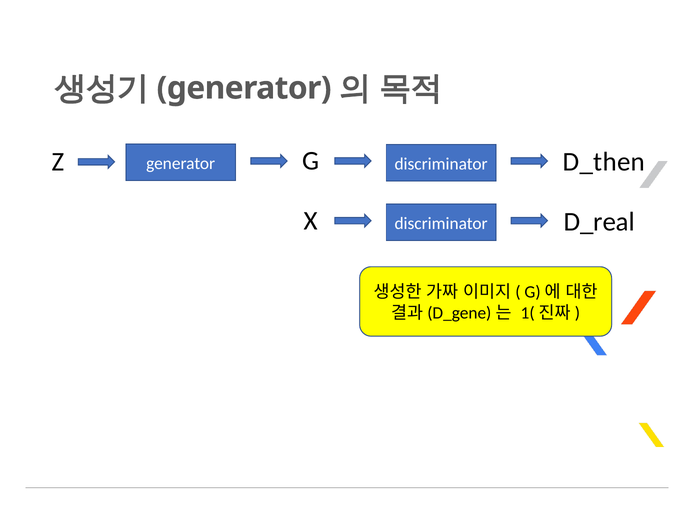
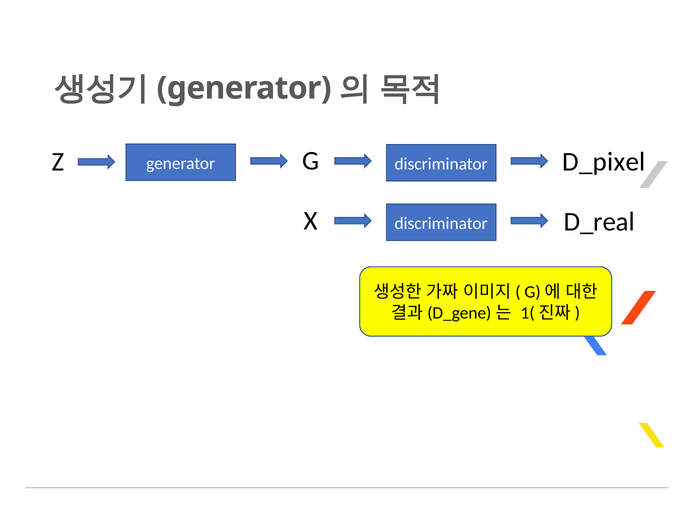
D_then: D_then -> D_pixel (604, 162)
